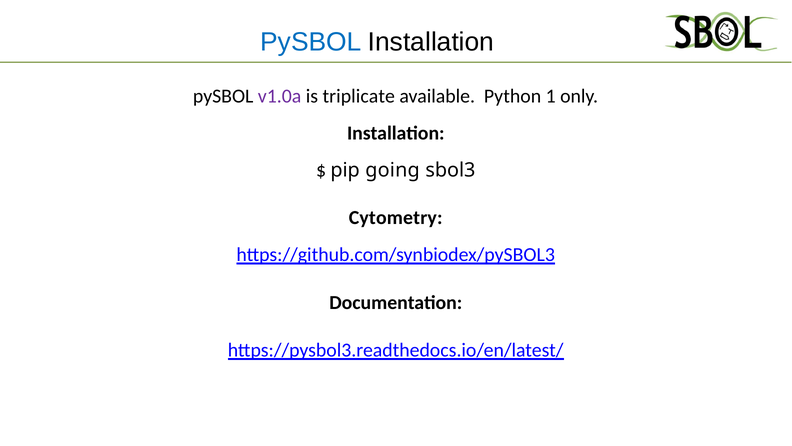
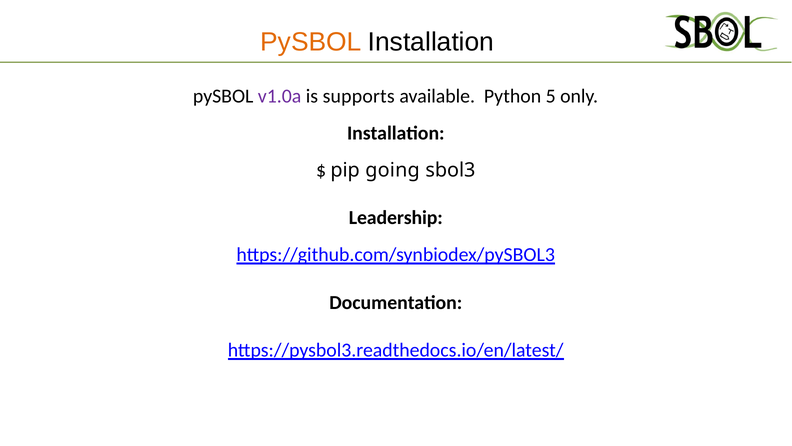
PySBOL colour: blue -> orange (311, 42)
triplicate: triplicate -> supports (359, 96)
1: 1 -> 5 (551, 96)
Cytometry: Cytometry -> Leadership (396, 218)
